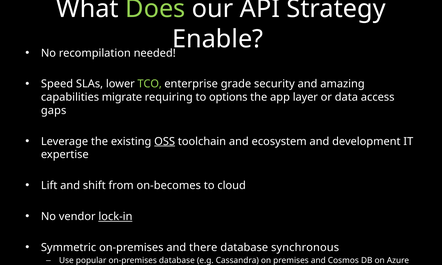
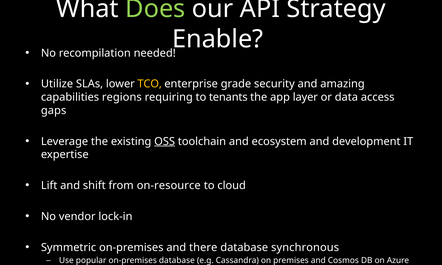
Speed: Speed -> Utilize (57, 84)
TCO colour: light green -> yellow (150, 84)
migrate: migrate -> regions (122, 97)
options: options -> tenants (228, 97)
on-becomes: on-becomes -> on-resource (169, 186)
lock-in underline: present -> none (115, 217)
